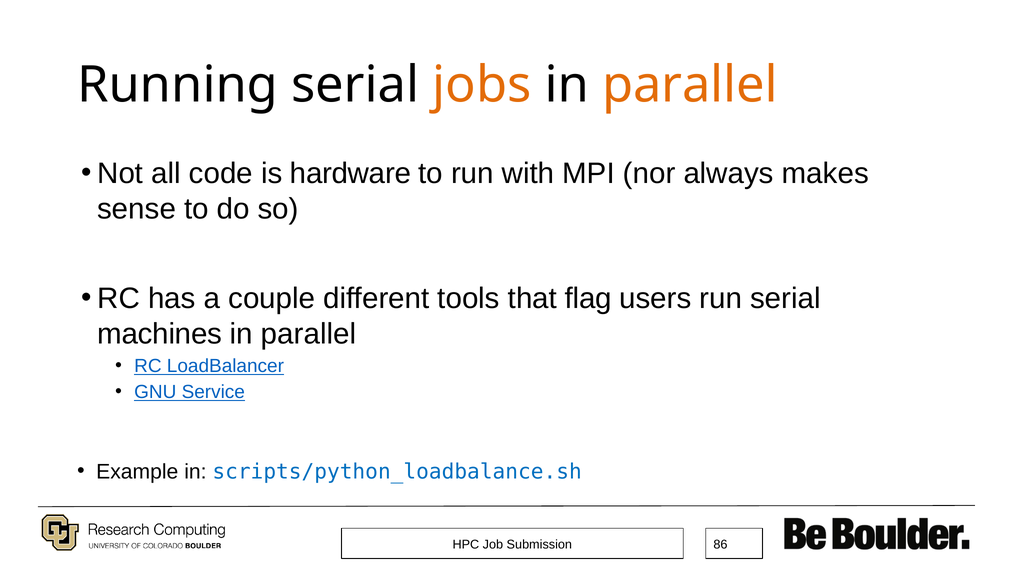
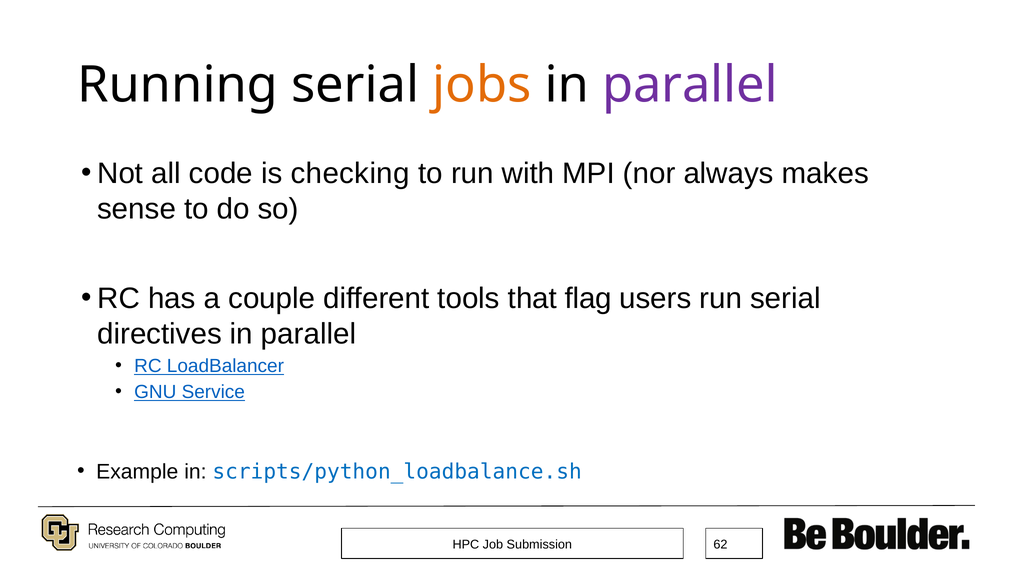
parallel colour: orange -> purple (690, 85)
hardware: hardware -> checking (350, 173)
machines: machines -> directives (160, 334)
86: 86 -> 62 (720, 544)
